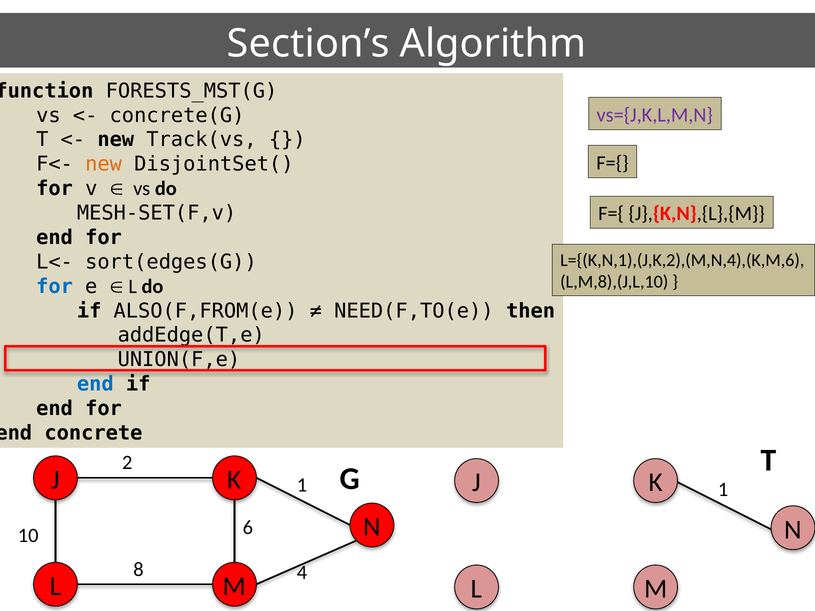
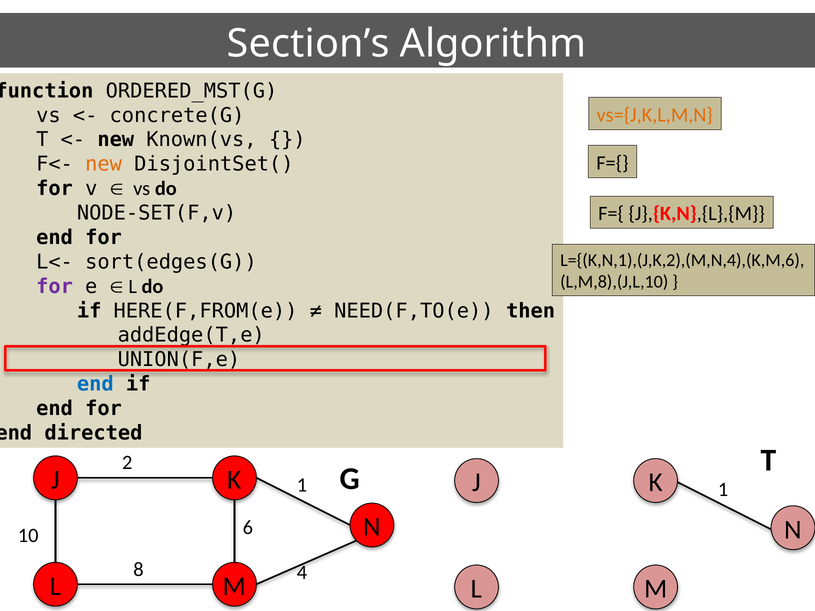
FORESTS_MST(G: FORESTS_MST(G -> ORDERED_MST(G (192, 91)
vs={J,K,L,M,N colour: purple -> orange (655, 115)
Track(vs: Track(vs -> Known(vs (201, 140)
MESH-SET(F,v: MESH-SET(F,v -> NODE-SET(F,v (157, 213)
for colour: blue -> purple (55, 286)
ALSO(F,FROM(e: ALSO(F,FROM(e -> HERE(F,FROM(e (206, 311)
concrete: concrete -> directed (93, 433)
